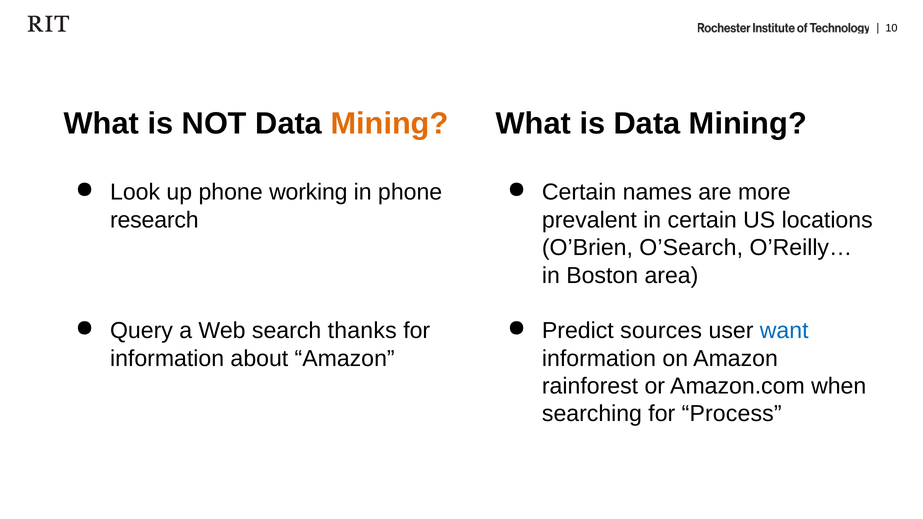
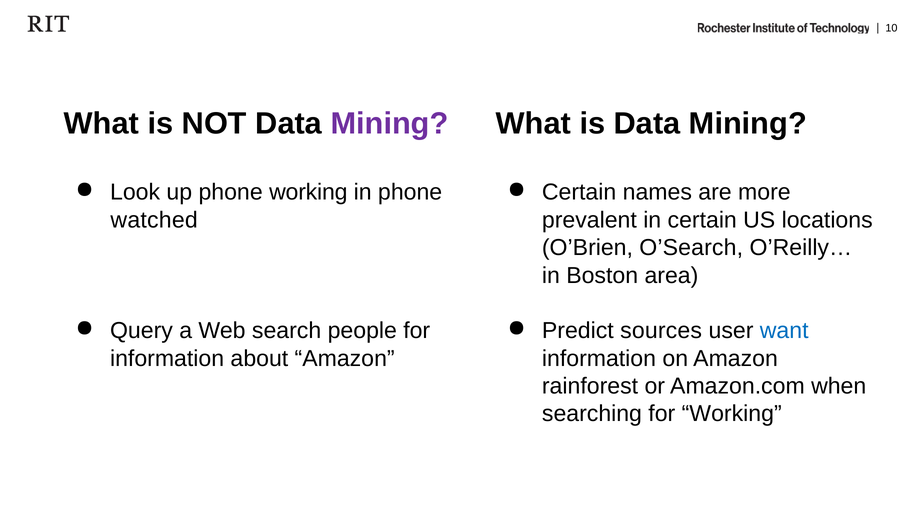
Mining colour: orange -> purple (389, 124)
research: research -> watched (154, 220)
thanks: thanks -> people (362, 331)
for Process: Process -> Working (732, 414)
